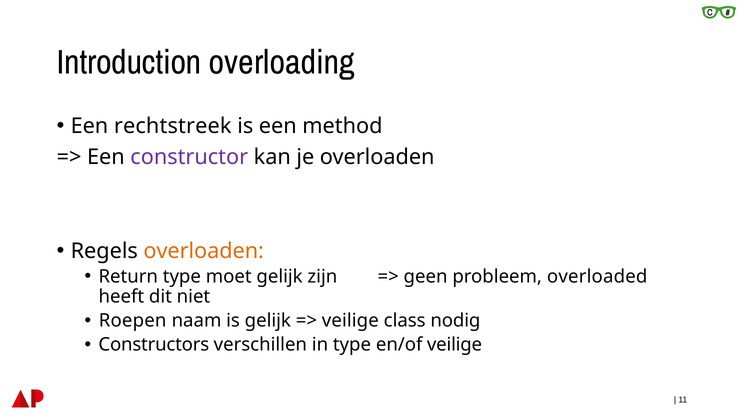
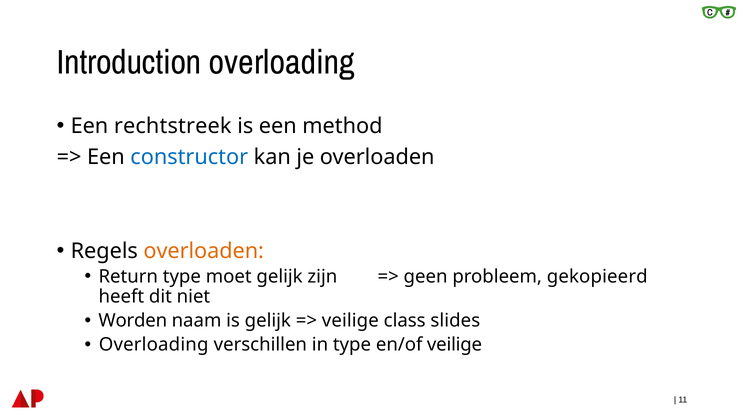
constructor colour: purple -> blue (189, 157)
overloaded: overloaded -> gekopieerd (597, 276)
Roepen: Roepen -> Worden (133, 320)
nodig: nodig -> slides (455, 320)
Constructors: Constructors -> Overloading (154, 344)
